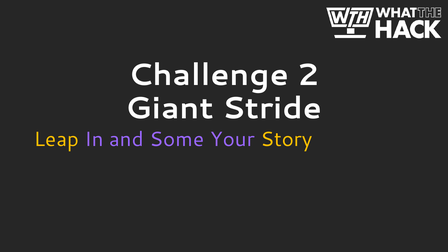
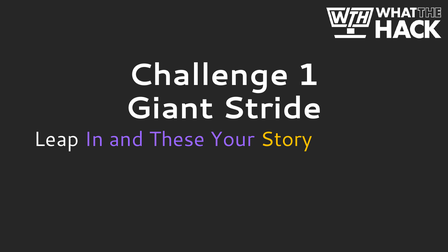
2: 2 -> 1 (308, 75)
Leap colour: yellow -> white (56, 139)
Some: Some -> These (177, 139)
